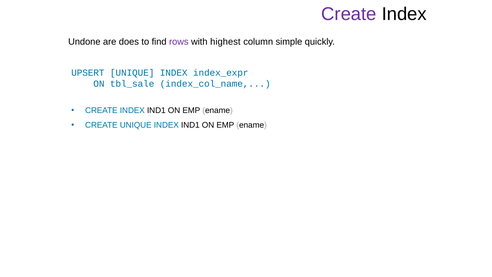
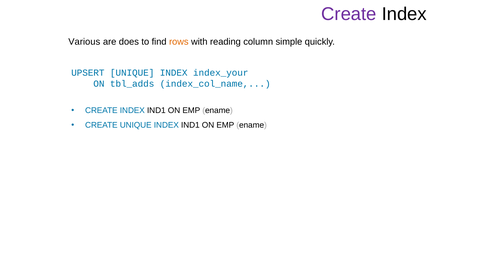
Undone: Undone -> Various (84, 42)
rows colour: purple -> orange (179, 42)
highest: highest -> reading (225, 42)
index_expr: index_expr -> index_your (221, 73)
tbl_sale: tbl_sale -> tbl_adds (132, 84)
